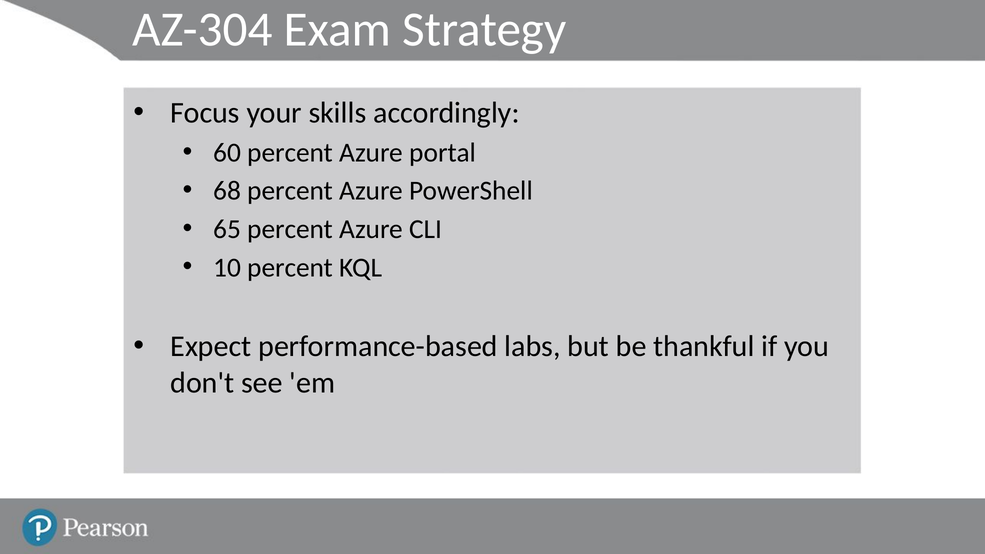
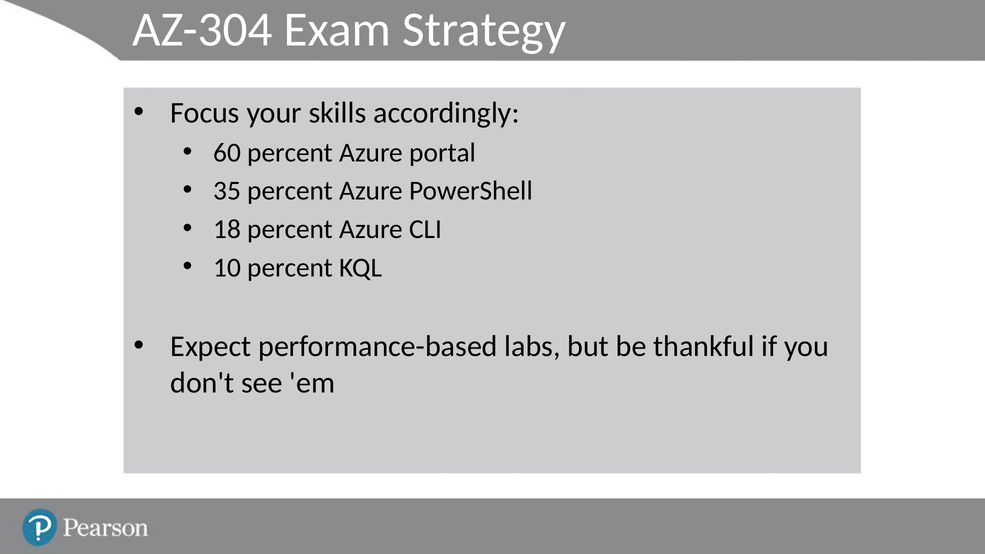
68: 68 -> 35 (227, 191)
65: 65 -> 18 (227, 229)
